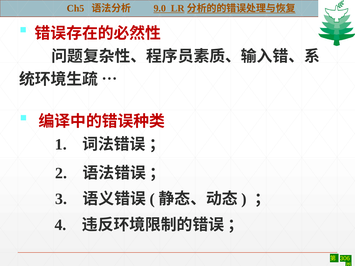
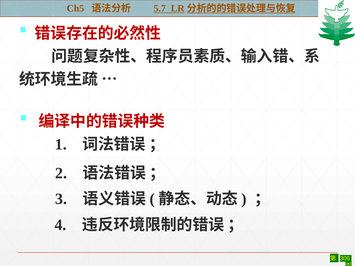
9.0: 9.0 -> 5.7 (160, 8)
